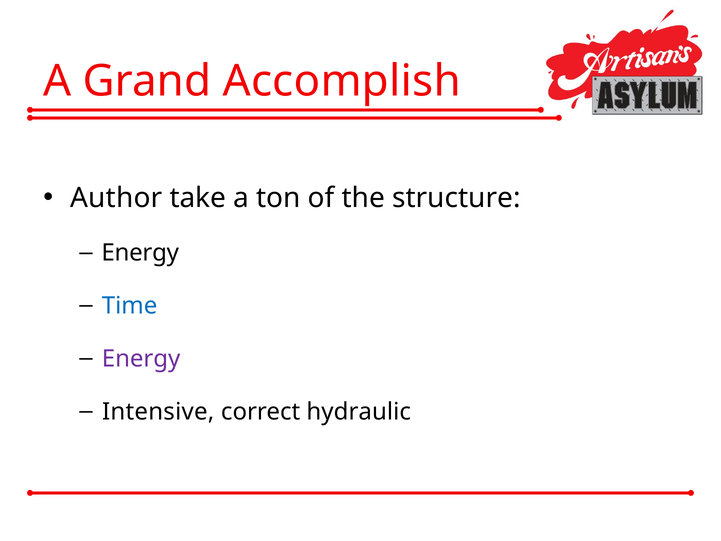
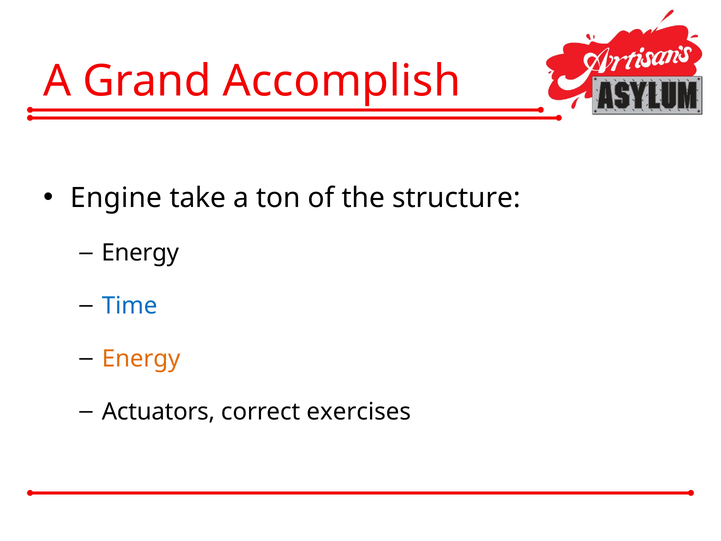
Author: Author -> Engine (116, 198)
Energy colour: purple -> orange (141, 359)
Intensive: Intensive -> Actuators (158, 411)
hydraulic: hydraulic -> exercises (359, 411)
